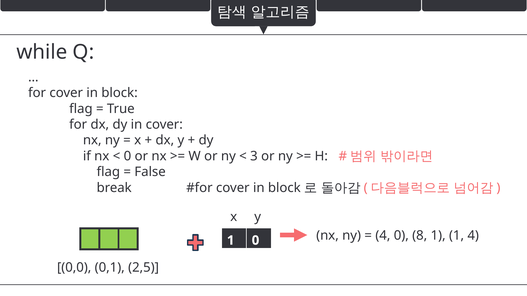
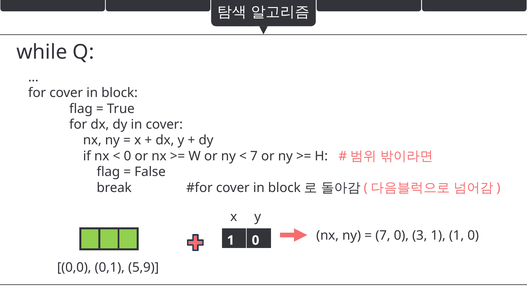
3: 3 -> 7 (254, 156)
4: 4 -> 7 (383, 236)
8: 8 -> 3 (420, 236)
1 1 4: 4 -> 0 (473, 236)
2,5: 2,5 -> 5,9 (144, 268)
